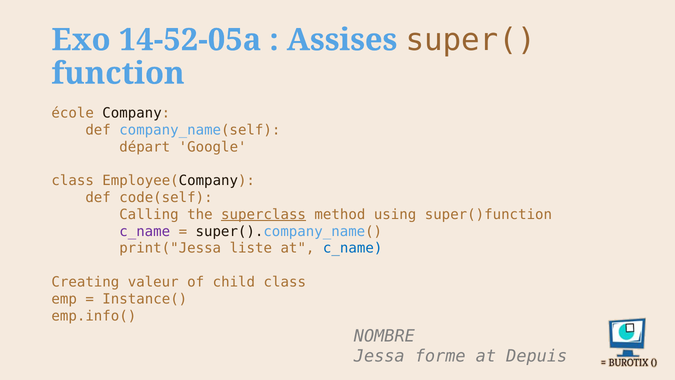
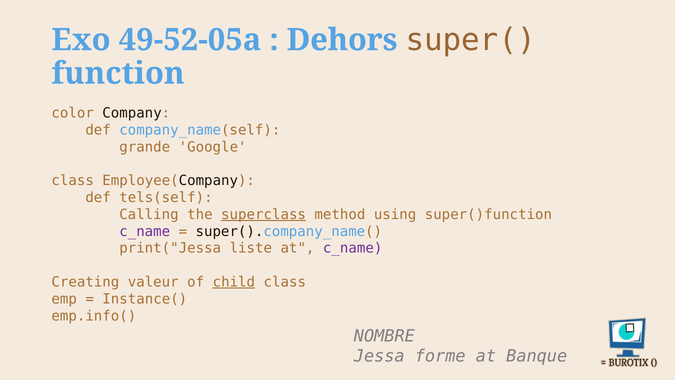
14-52-05a: 14-52-05a -> 49-52-05a (190, 40)
Assises: Assises -> Dehors (342, 40)
école: école -> color (73, 113)
départ: départ -> grande (145, 147)
code(self: code(self -> tels(self (166, 197)
c_name colour: blue -> purple (353, 248)
child underline: none -> present (234, 282)
Depuis: Depuis -> Banque (537, 356)
